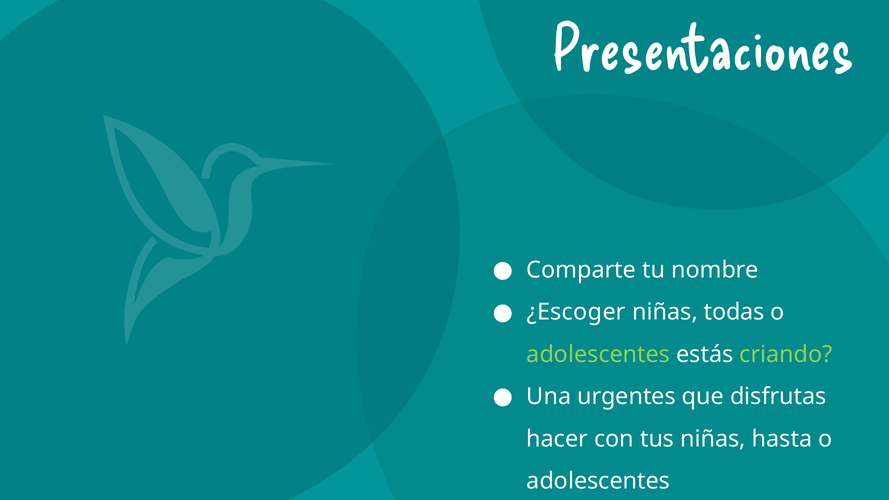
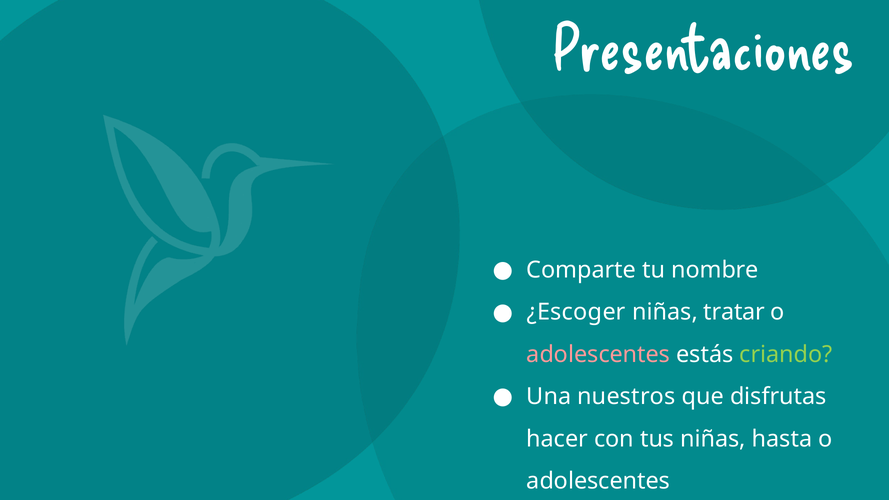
todas: todas -> tratar (734, 312)
adolescentes colour: light green -> pink (598, 354)
urgentes: urgentes -> nuestros (626, 397)
